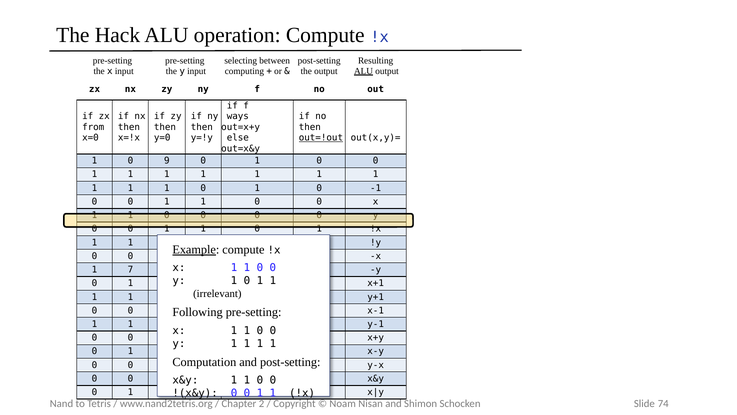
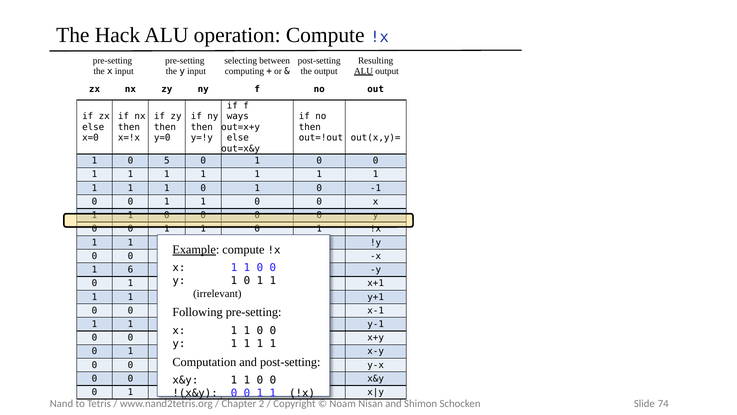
from: from -> else (93, 127)
out=!out underline: present -> none (321, 138)
9: 9 -> 5 (167, 161)
7: 7 -> 6 (130, 269)
